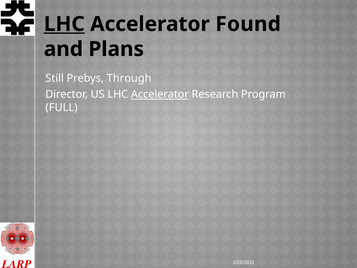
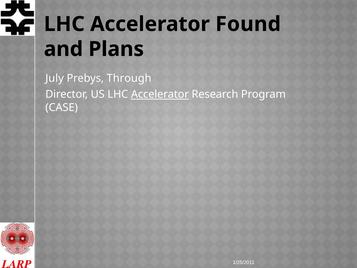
LHC underline: present -> none (64, 24)
Still: Still -> July (55, 78)
FULL: FULL -> CASE (62, 107)
